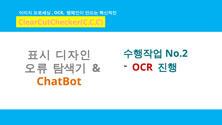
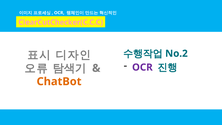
OCR colour: red -> purple (142, 67)
